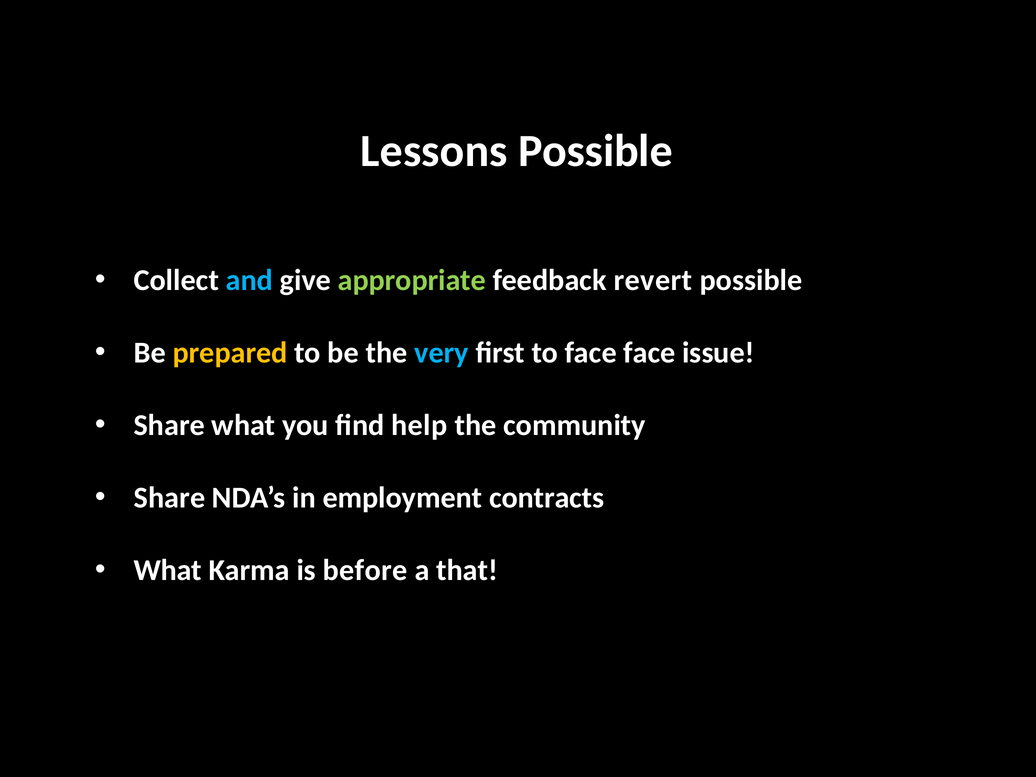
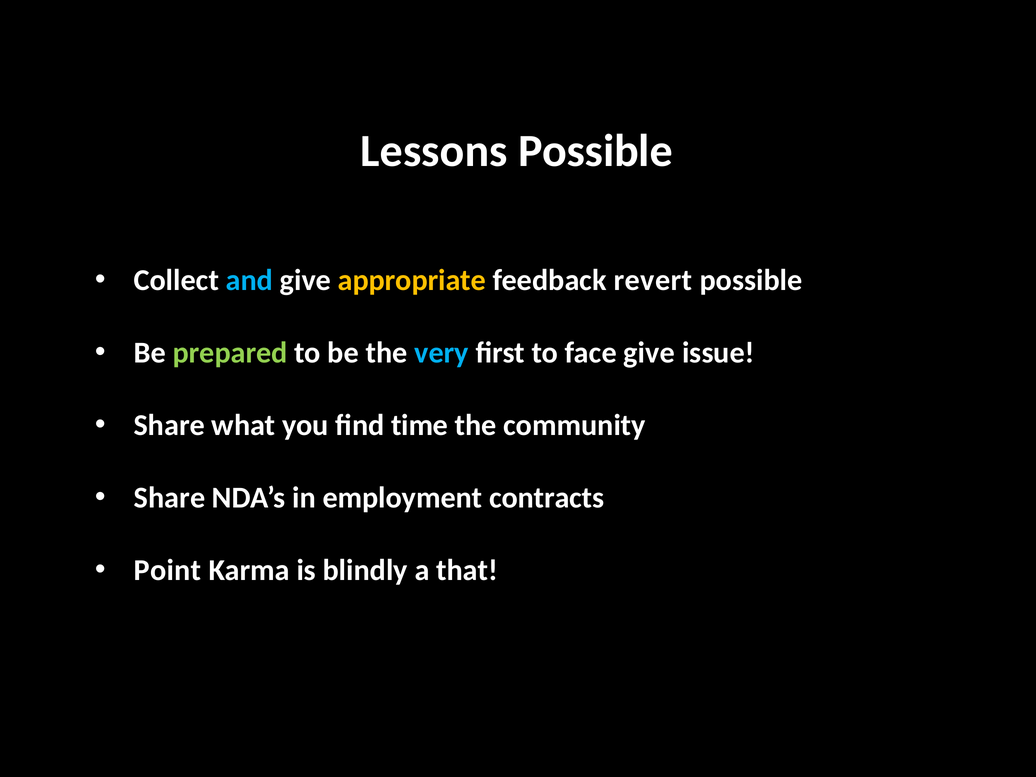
appropriate colour: light green -> yellow (412, 280)
prepared colour: yellow -> light green (230, 353)
face face: face -> give (649, 353)
help: help -> time (420, 425)
What: What -> Point (168, 570)
before: before -> blindly (365, 570)
